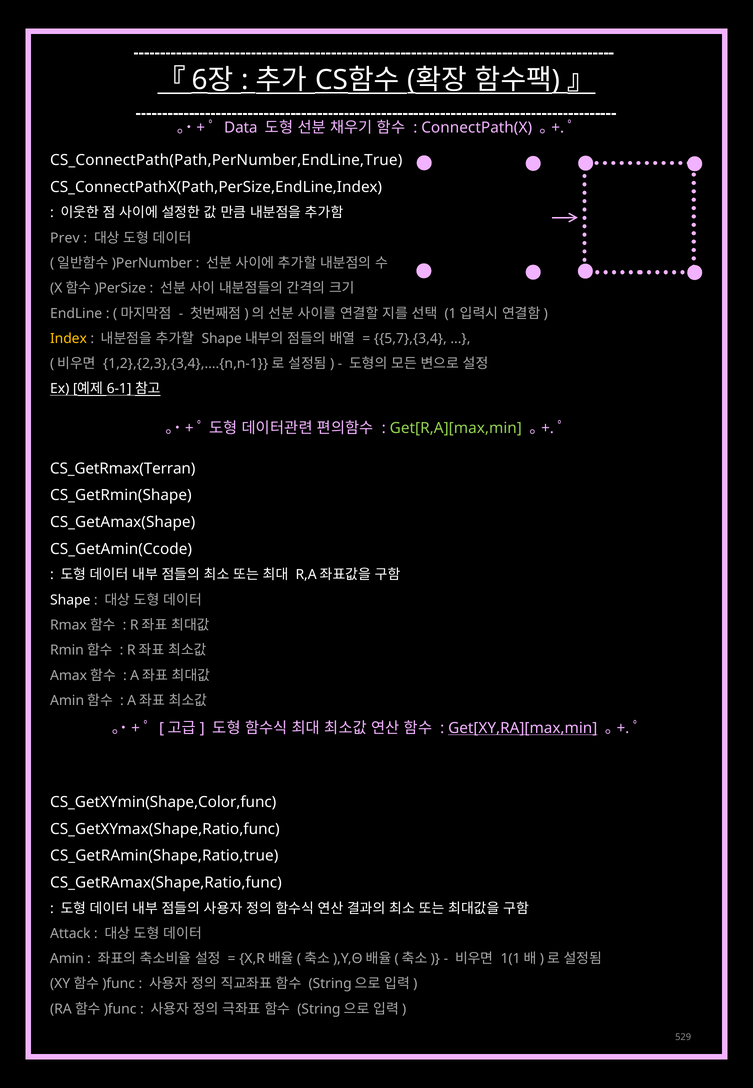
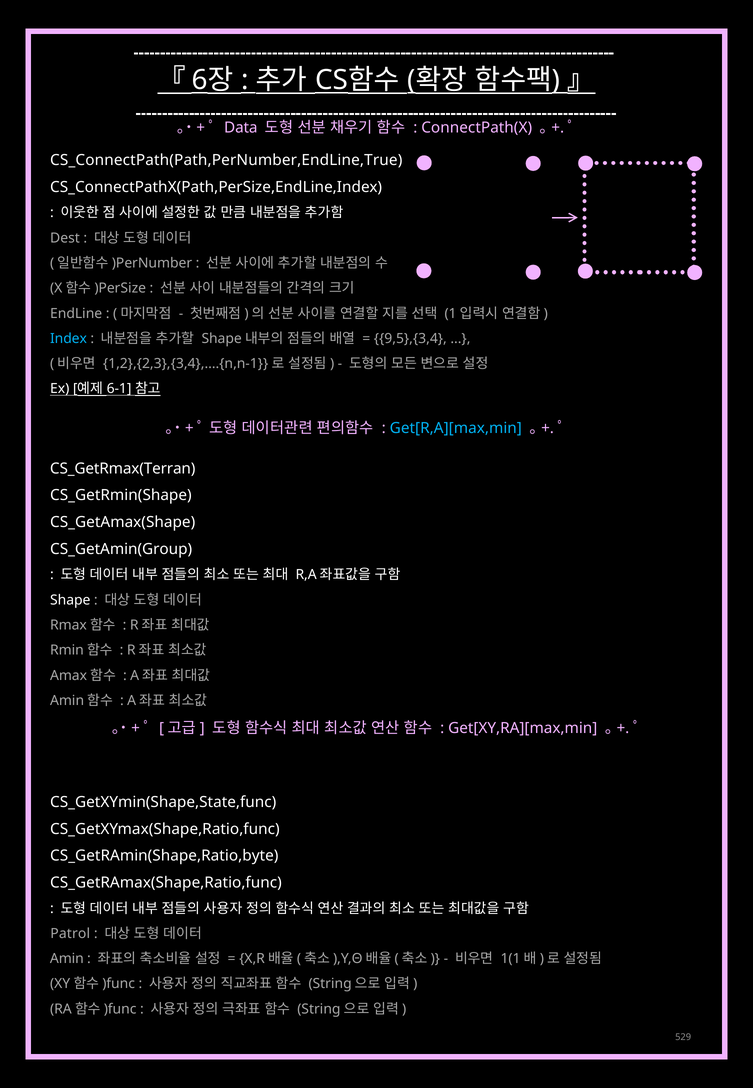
Prev: Prev -> Dest (65, 238)
Index colour: yellow -> light blue (69, 338)
5,7},{3,4: 5,7},{3,4 -> 9,5},{3,4 (410, 338)
Get[R,A][max,min colour: light green -> light blue (456, 428)
CS_GetAmin(Ccode: CS_GetAmin(Ccode -> CS_GetAmin(Group (121, 549)
Get[XY,RA][max,min underline: present -> none (523, 728)
CS_GetXYmin(Shape,Color,func: CS_GetXYmin(Shape,Color,func -> CS_GetXYmin(Shape,State,func (163, 802)
CS_GetRAmin(Shape,Ratio,true: CS_GetRAmin(Shape,Ratio,true -> CS_GetRAmin(Shape,Ratio,byte (164, 855)
Attack: Attack -> Patrol (70, 933)
